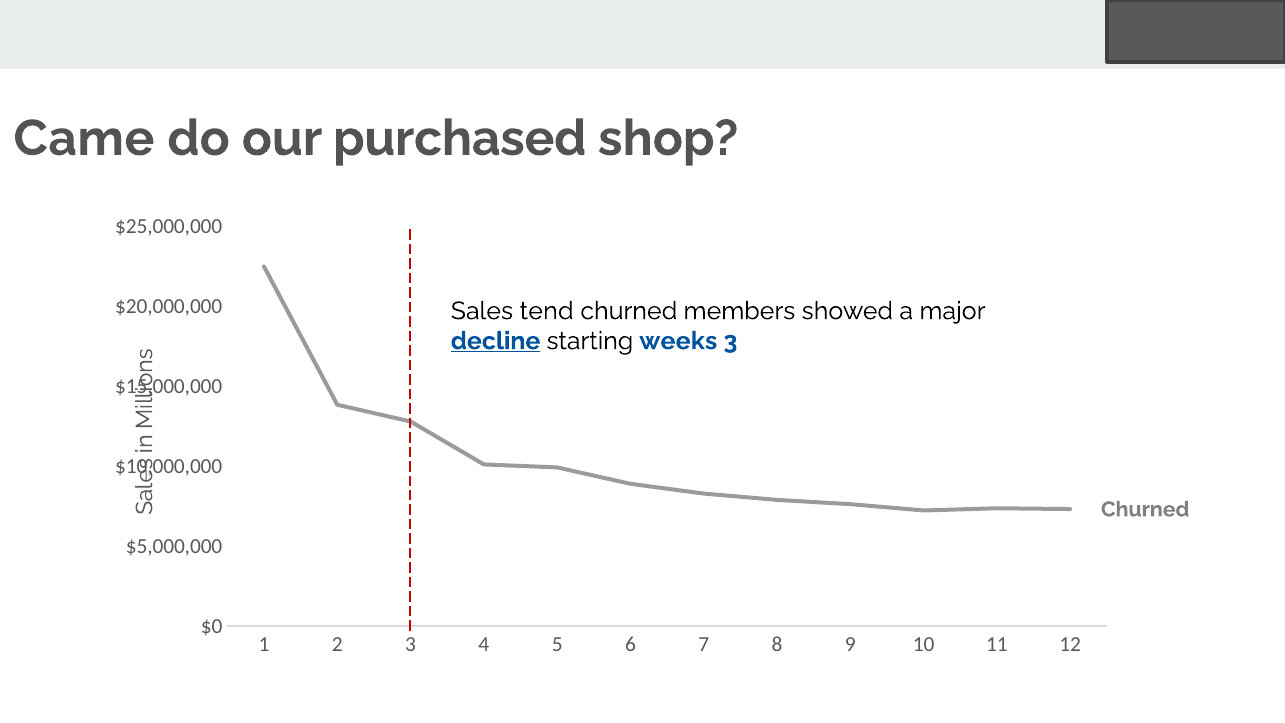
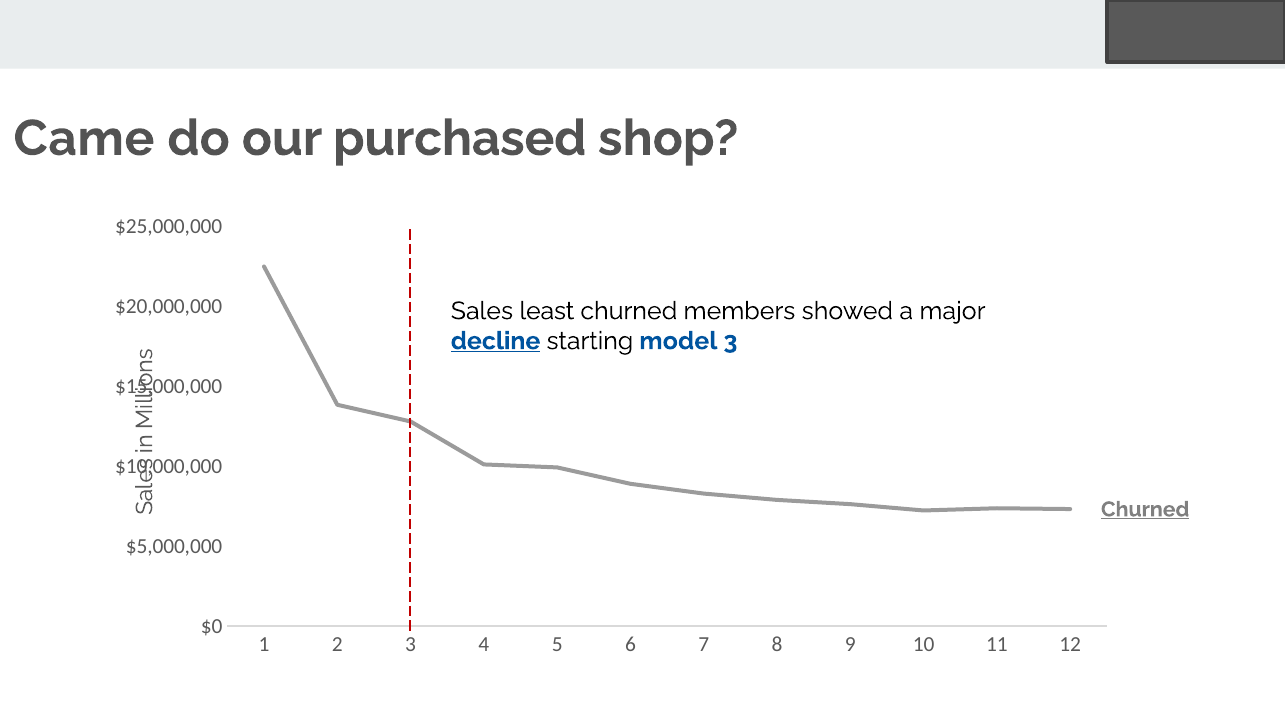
tend: tend -> least (547, 311)
weeks: weeks -> model (678, 341)
Churned underline: none -> present (1145, 509)
